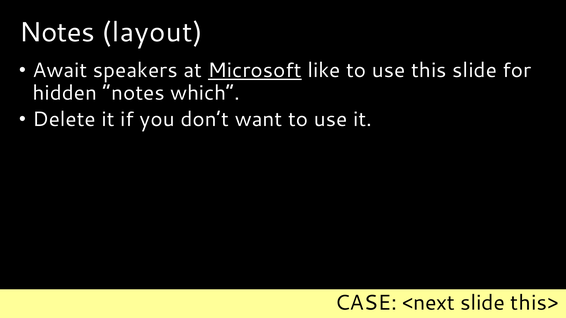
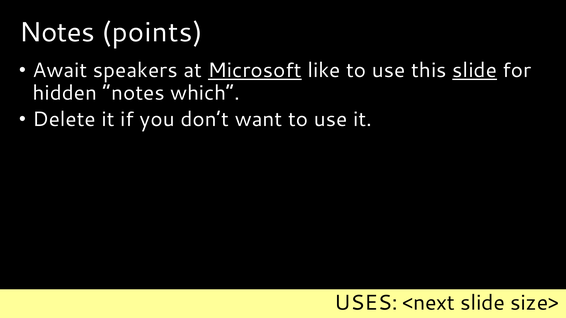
layout: layout -> points (152, 32)
slide underline: none -> present (475, 70)
CASE: CASE -> USES (366, 303)
this>: this> -> size> (535, 303)
